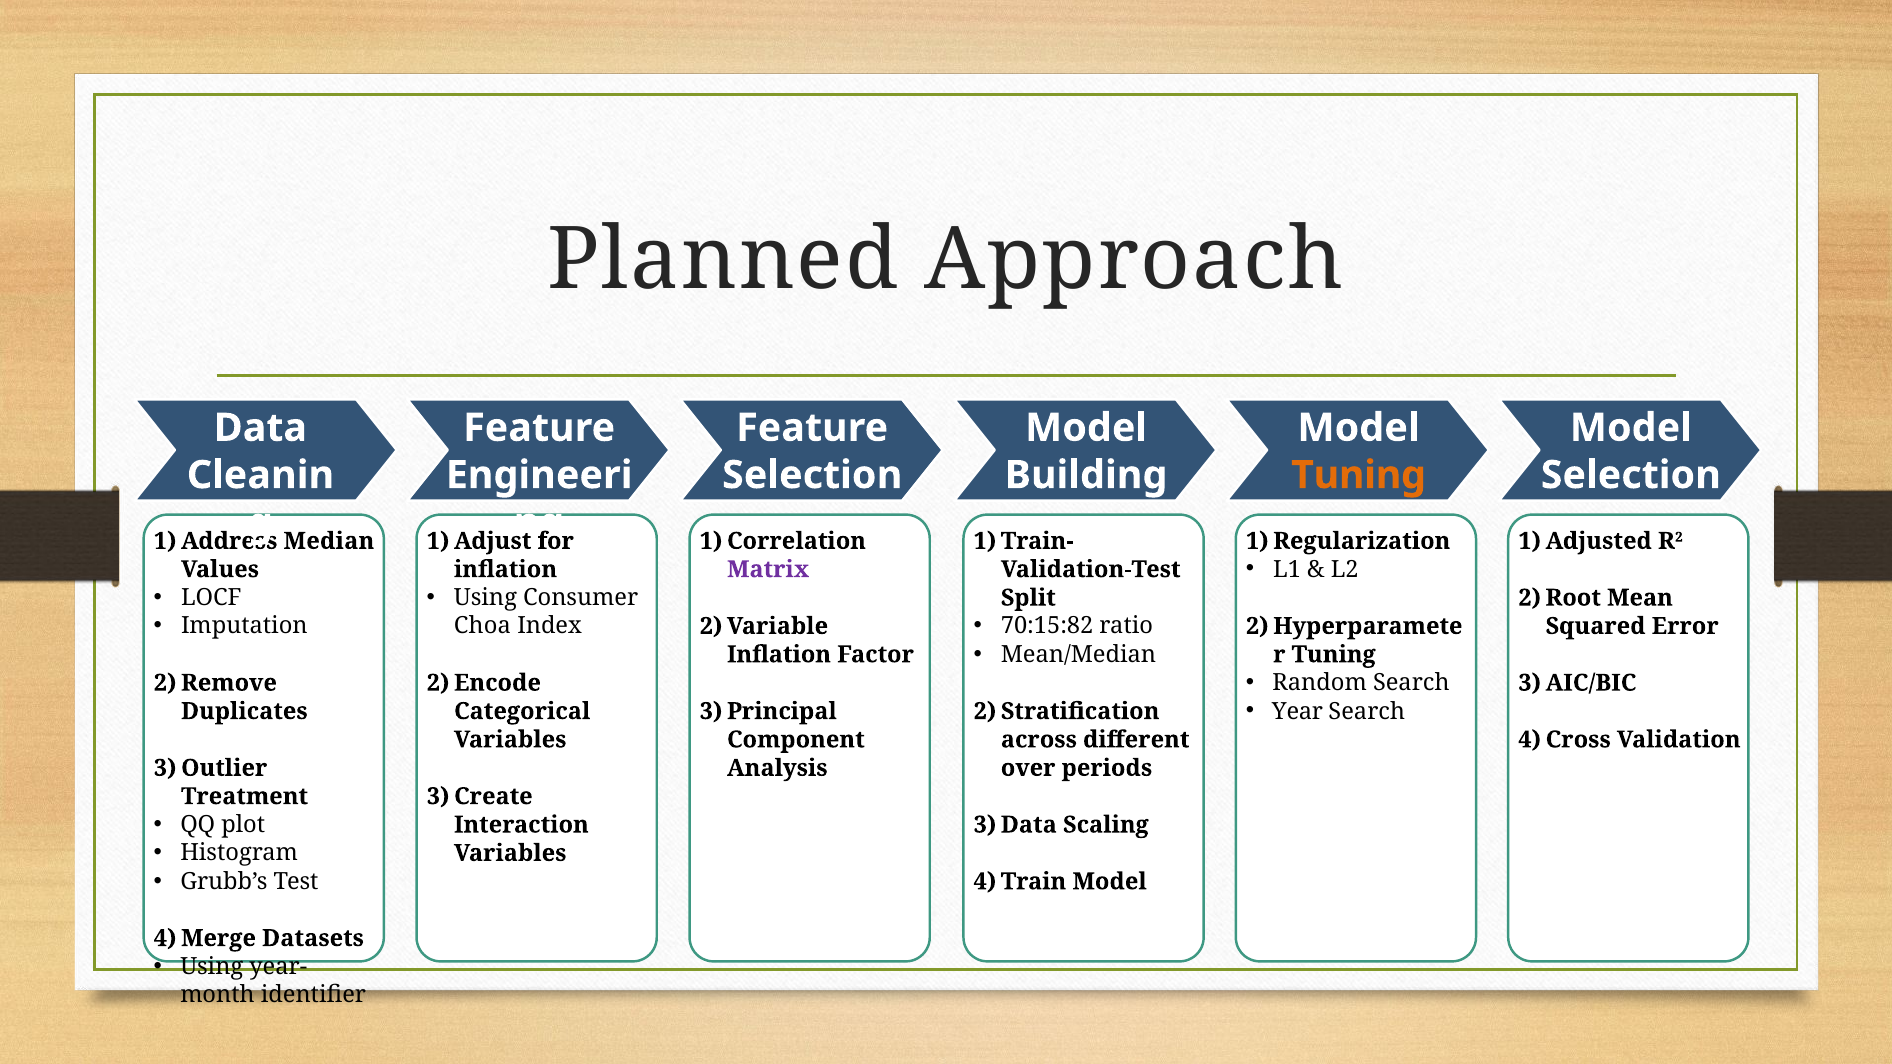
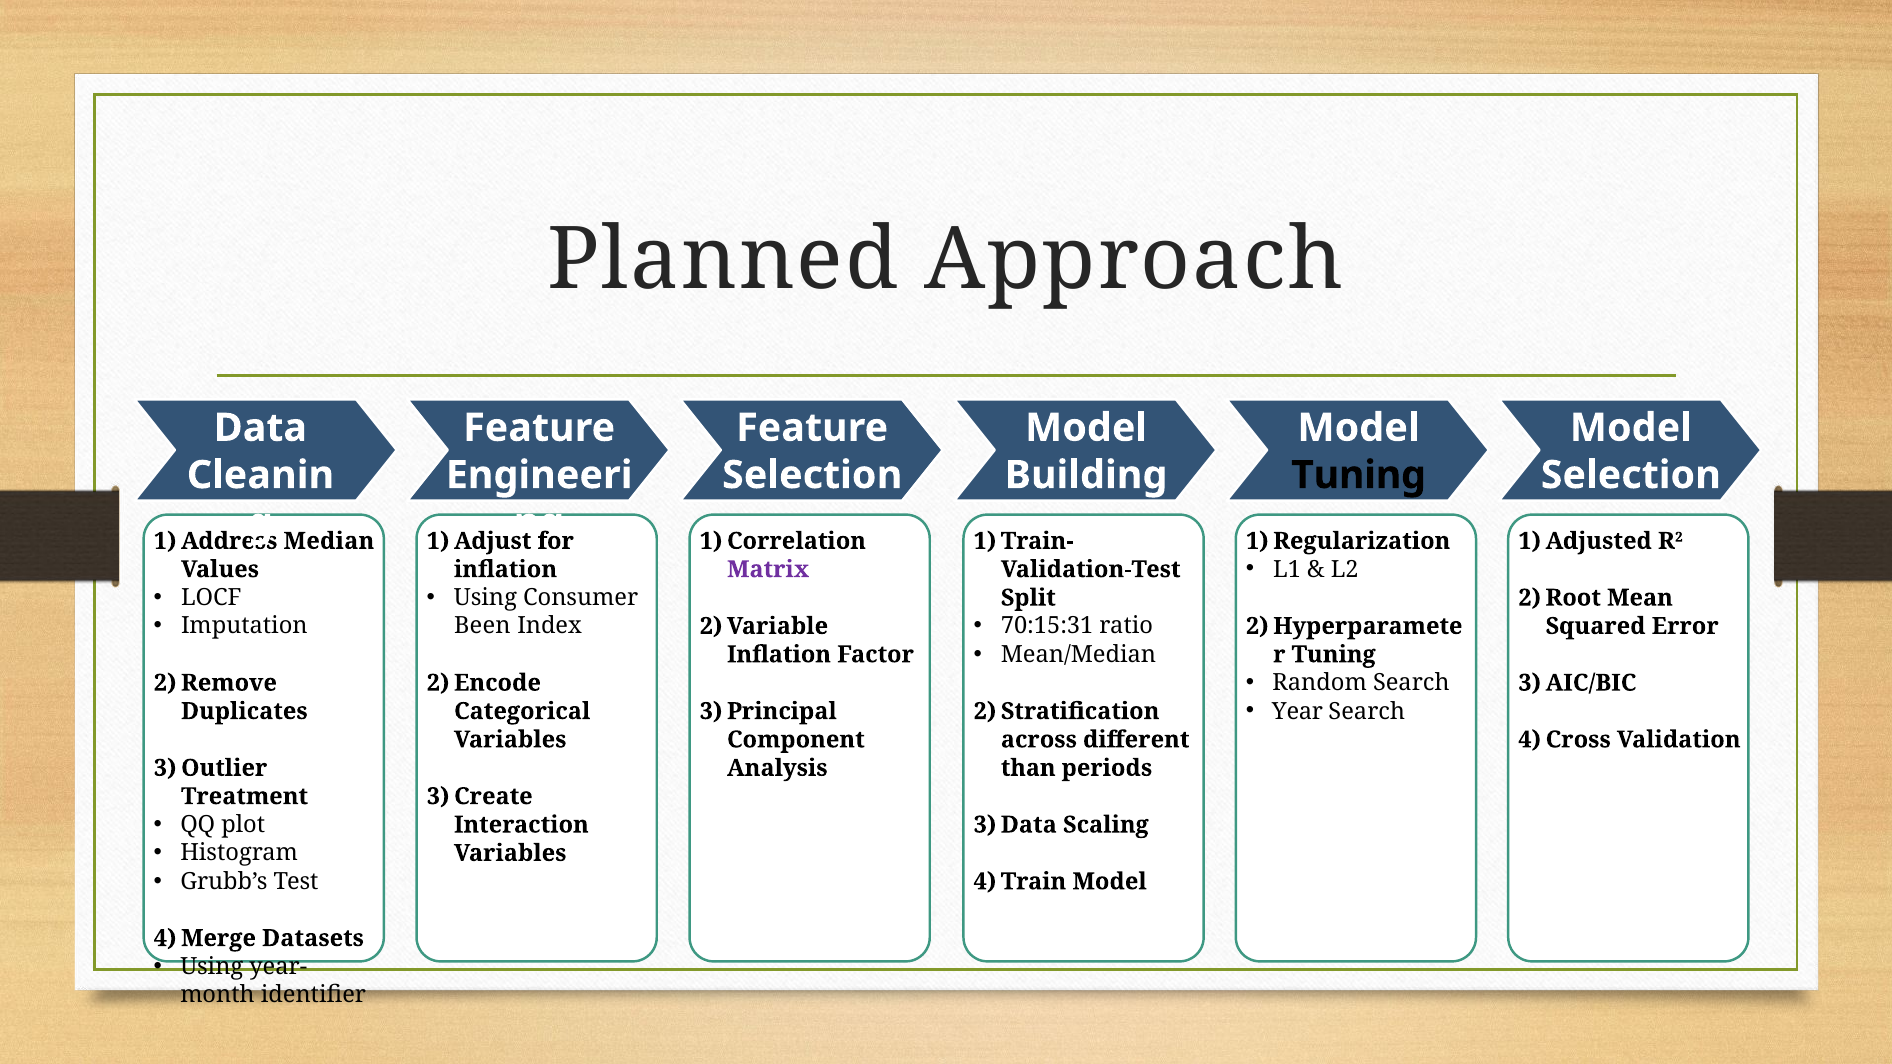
Tuning colour: orange -> black (1359, 475)
70:15:82: 70:15:82 -> 70:15:31 (1047, 626)
Choa: Choa -> Been (482, 626)
over: over -> than (1028, 768)
